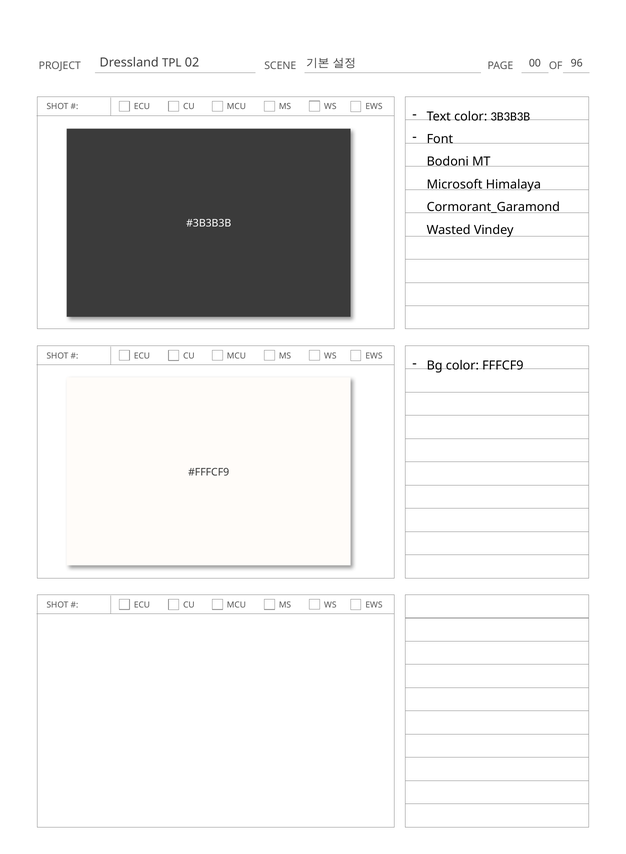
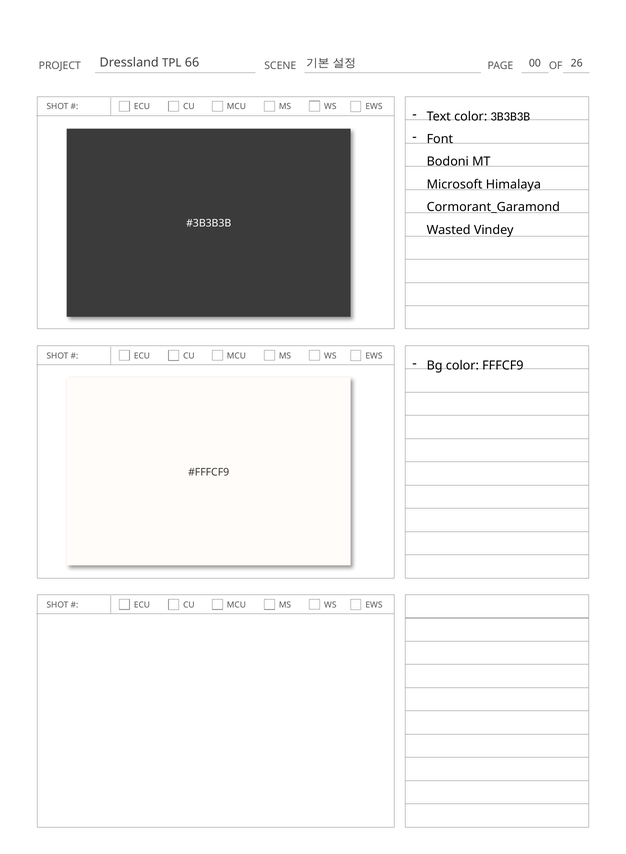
02: 02 -> 66 (192, 63)
96: 96 -> 26 (577, 63)
